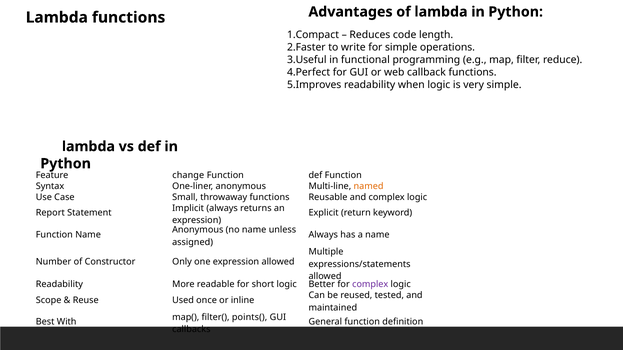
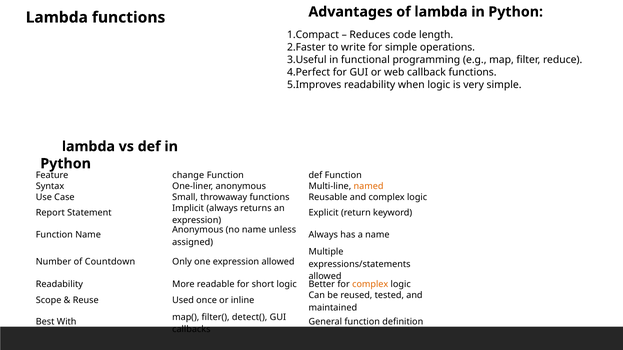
Constructor: Constructor -> Countdown (110, 262)
complex colour: purple -> orange (370, 285)
points(: points( -> detect( (250, 318)
